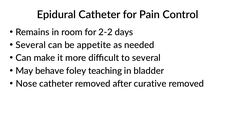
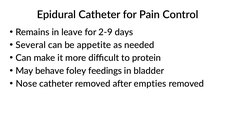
room: room -> leave (72, 32)
2-2: 2-2 -> 2-9 (106, 32)
to several: several -> protein (146, 58)
teaching: teaching -> feedings (105, 71)
curative: curative -> empties (150, 84)
